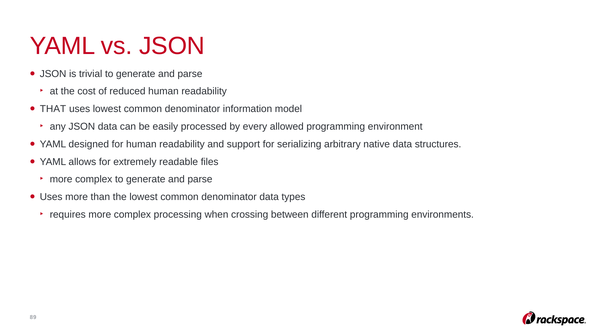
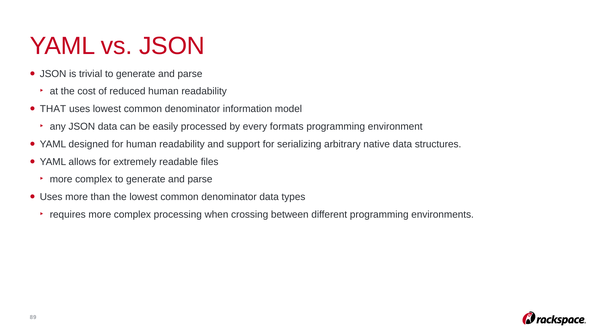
allowed: allowed -> formats (287, 127)
